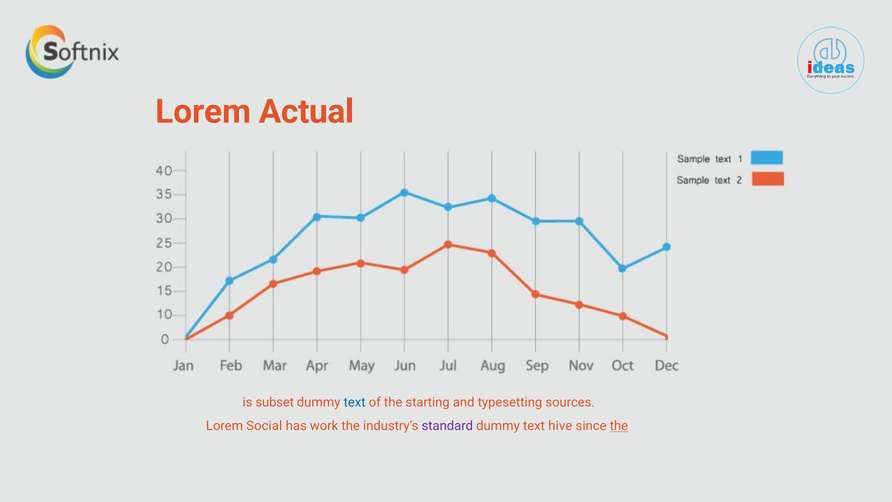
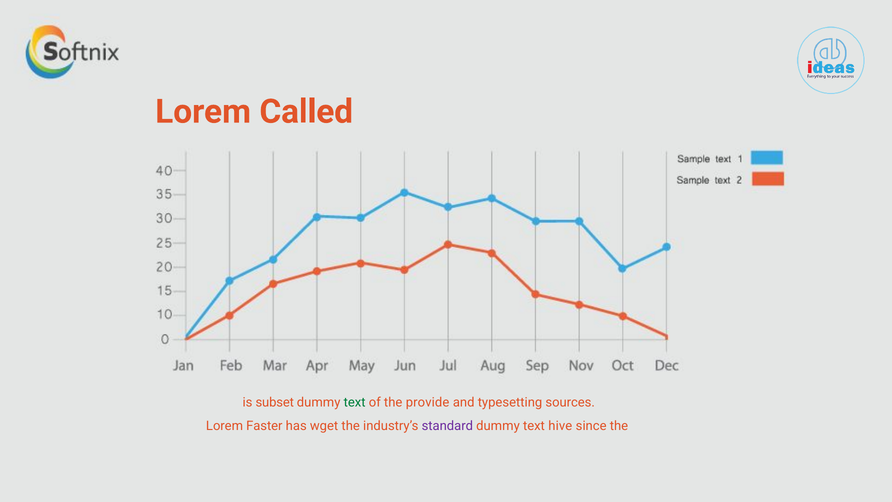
Actual: Actual -> Called (306, 112)
text colour: blue -> green (355, 402)
starting: starting -> provide (428, 402)
Social: Social -> Faster (264, 426)
work: work -> wget (324, 426)
the underline: present -> none (619, 426)
